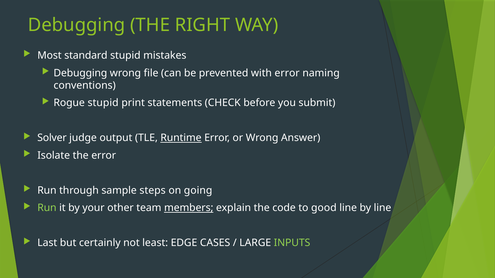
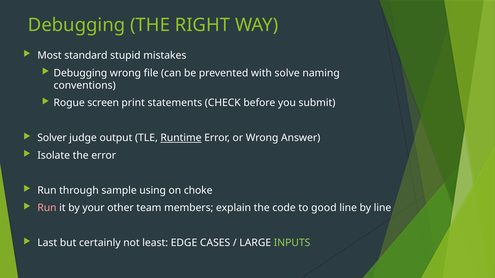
with error: error -> solve (287, 73)
Rogue stupid: stupid -> screen (103, 103)
steps: steps -> using (153, 191)
going: going -> choke (198, 191)
Run colour: light green -> pink (47, 208)
members underline: present -> none (189, 208)
